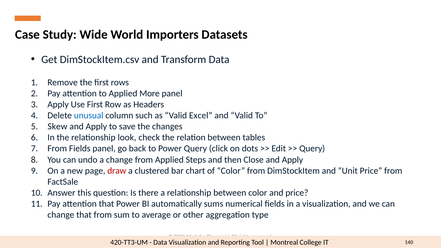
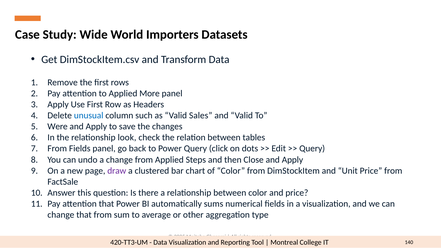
Excel: Excel -> Sales (201, 116)
Skew: Skew -> Were (58, 127)
draw colour: red -> purple (117, 171)
